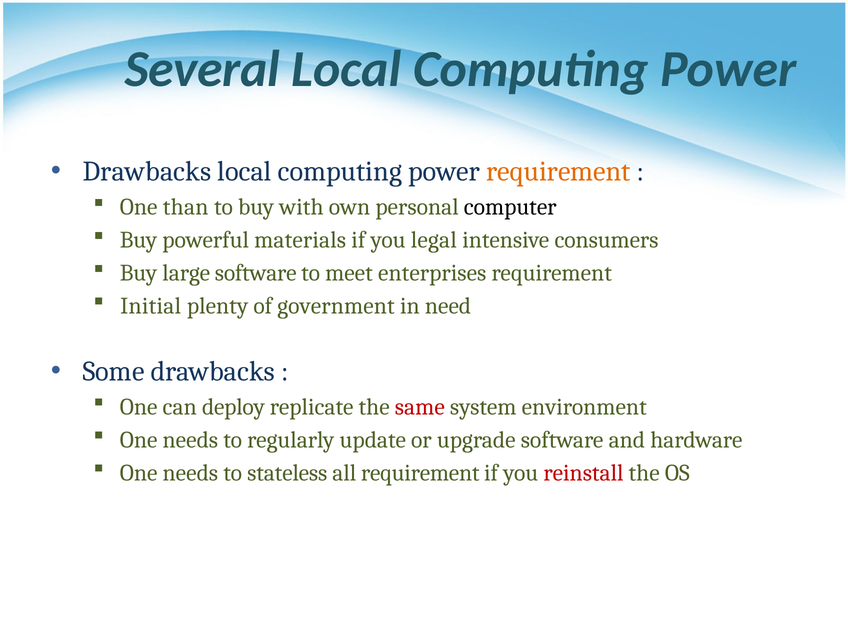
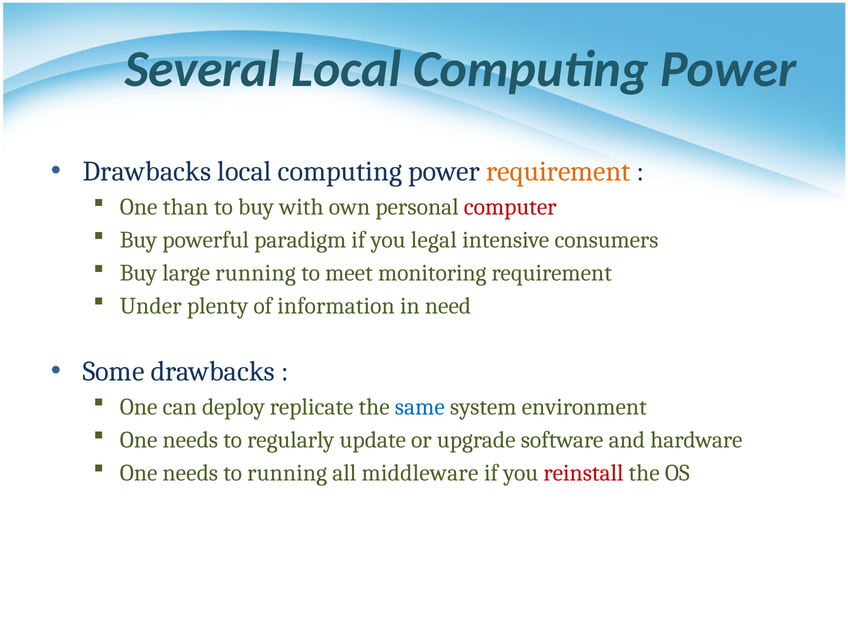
computer colour: black -> red (510, 207)
materials: materials -> paradigm (300, 240)
large software: software -> running (255, 273)
enterprises: enterprises -> monitoring (432, 273)
Initial: Initial -> Under (151, 306)
government: government -> information (336, 306)
same colour: red -> blue (420, 407)
to stateless: stateless -> running (287, 473)
all requirement: requirement -> middleware (420, 473)
